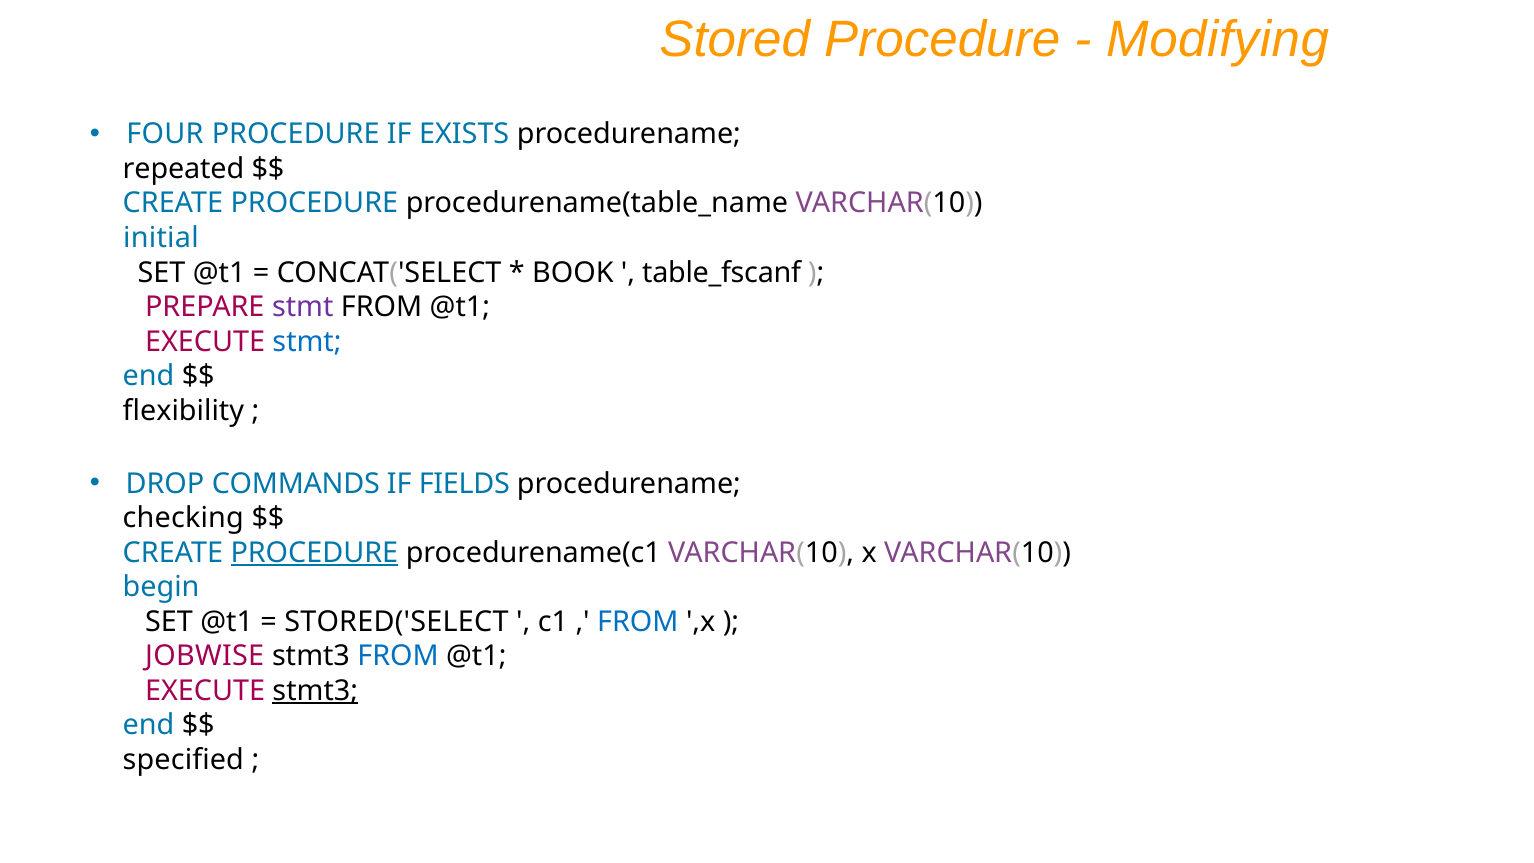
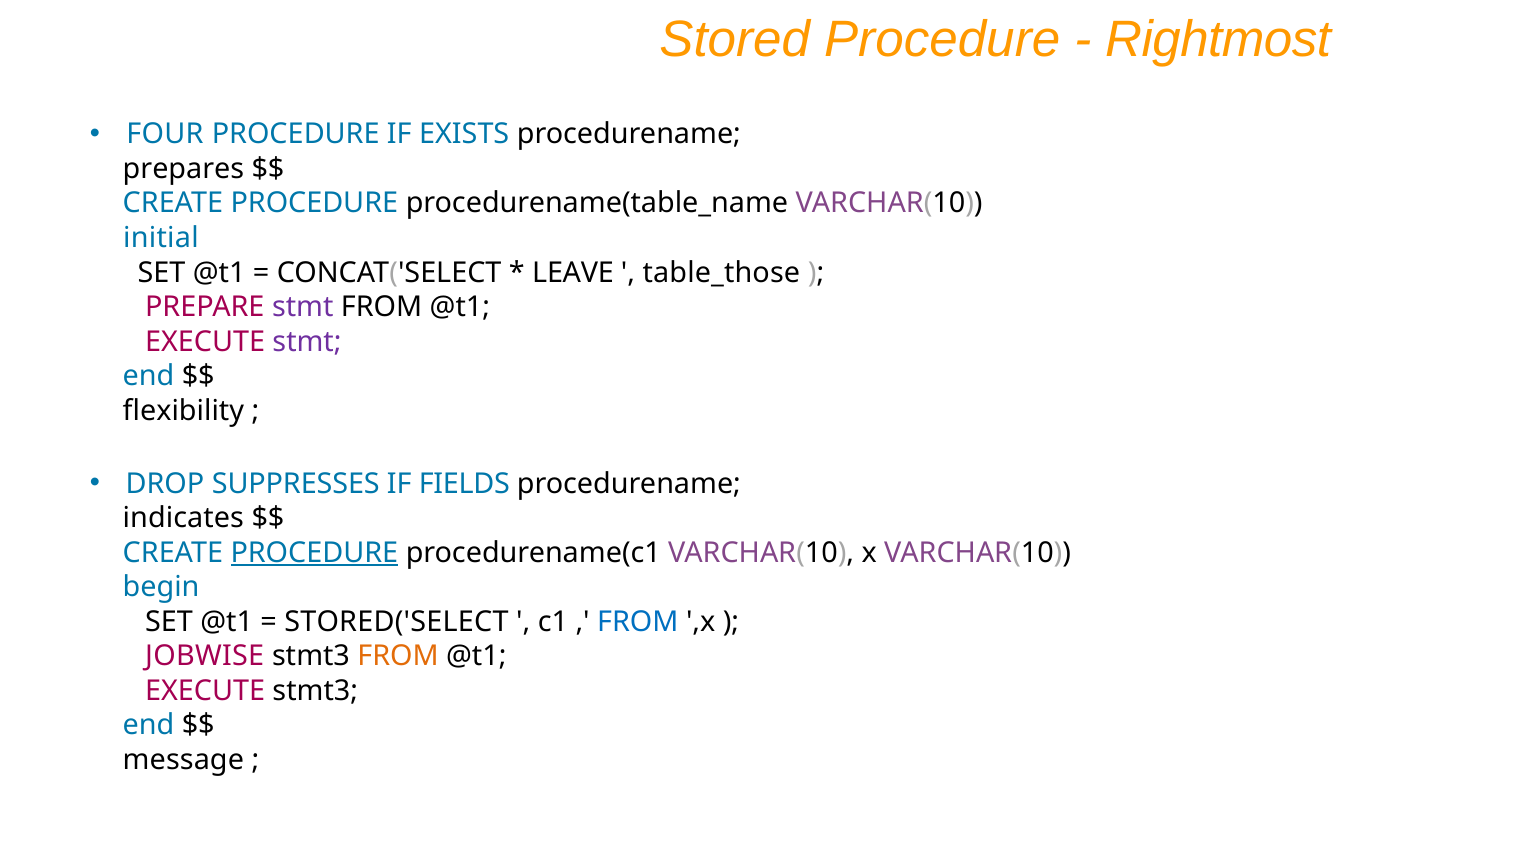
Modifying: Modifying -> Rightmost (1218, 40)
repeated: repeated -> prepares (183, 169)
BOOK: BOOK -> LEAVE (573, 272)
table_fscanf: table_fscanf -> table_those (721, 272)
stmt colour: blue -> purple (307, 341)
COMMANDS: COMMANDS -> SUPPRESSES (296, 483)
checking: checking -> indicates (183, 518)
FROM colour: blue -> orange (398, 656)
stmt3 underline: present -> none (315, 691)
specified: specified -> message (183, 760)
